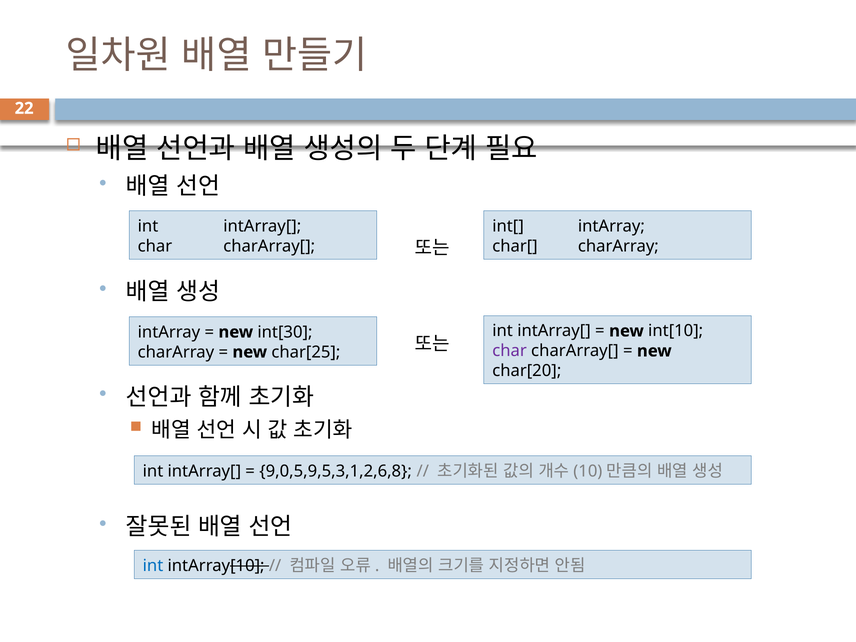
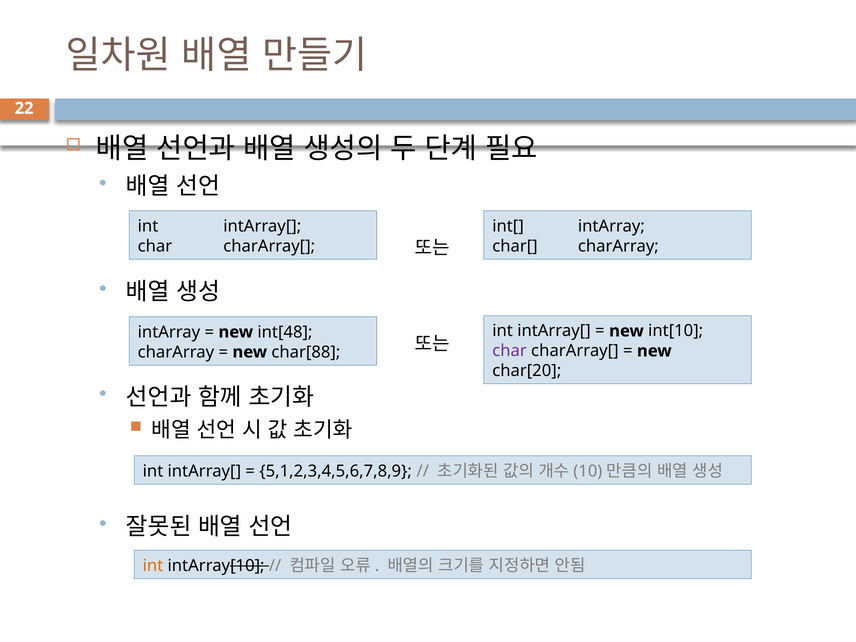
int[30: int[30 -> int[48 (285, 332)
char[25: char[25 -> char[88 (306, 352)
9,0,5,9,5,3,1,2,6,8: 9,0,5,9,5,3,1,2,6,8 -> 5,1,2,3,4,5,6,7,8,9 (336, 471)
int colour: blue -> orange (153, 566)
